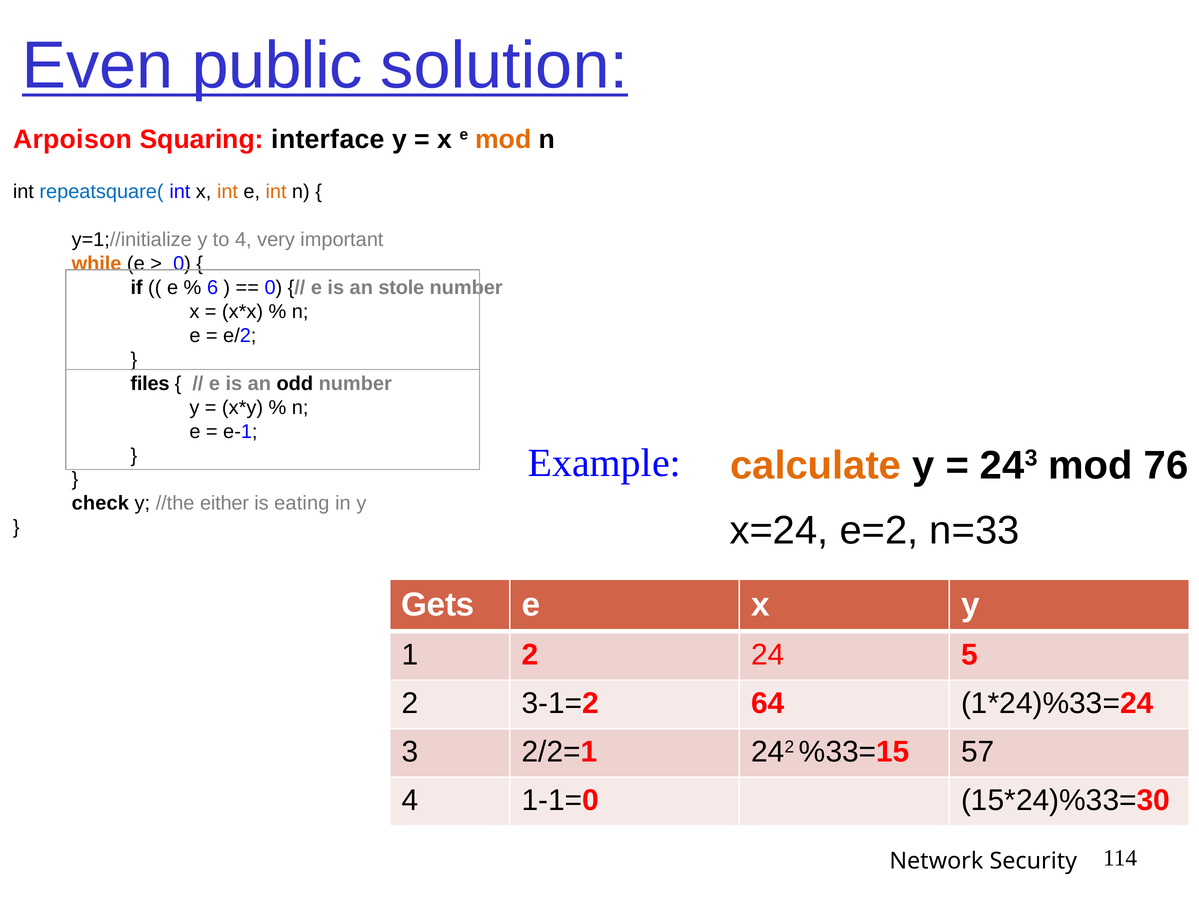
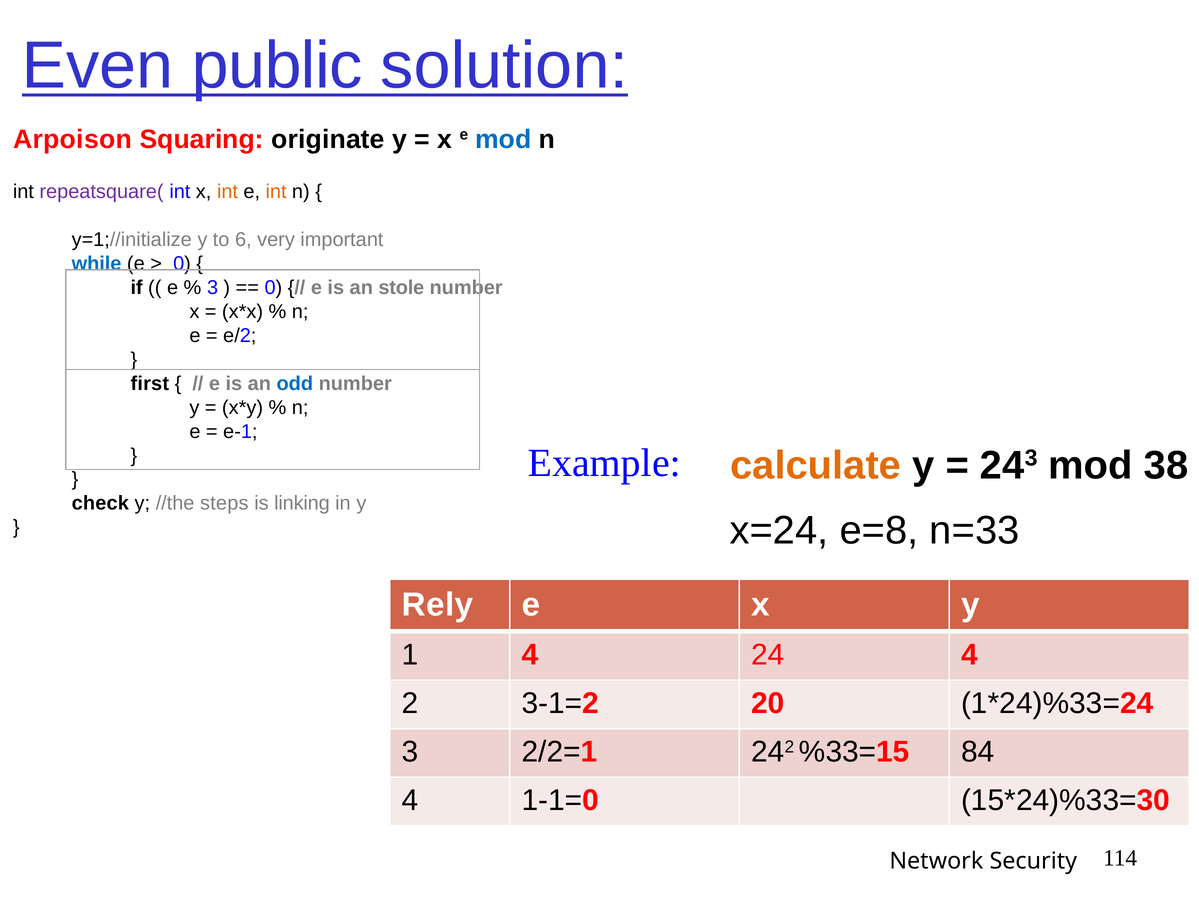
interface: interface -> originate (328, 140)
mod colour: orange -> blue (503, 140)
repeatsquare( colour: blue -> purple (102, 192)
to 4: 4 -> 6 (243, 240)
while colour: orange -> blue (97, 264)
6: 6 -> 3 (213, 288)
files: files -> first (150, 384)
odd colour: black -> blue (295, 384)
76: 76 -> 38 (1166, 466)
either: either -> steps (224, 504)
eating: eating -> linking (302, 504)
e=2: e=2 -> e=8 (879, 531)
Gets: Gets -> Rely (438, 605)
1 2: 2 -> 4 (530, 655)
24 5: 5 -> 4 (970, 655)
64: 64 -> 20 (768, 703)
57: 57 -> 84 (978, 752)
